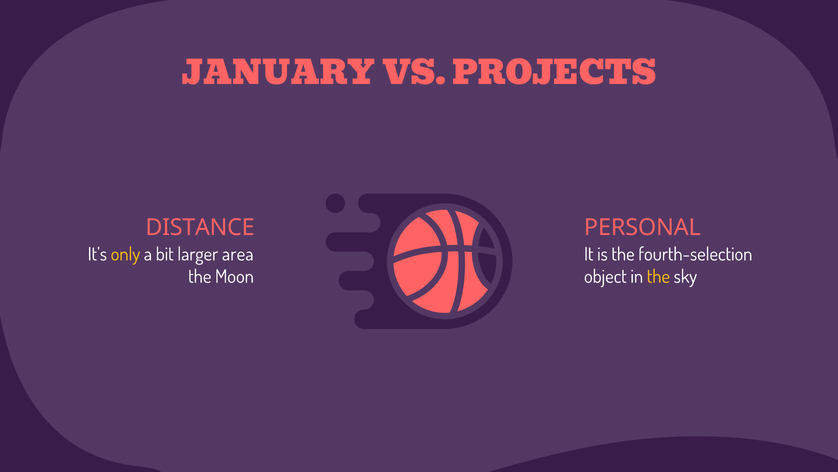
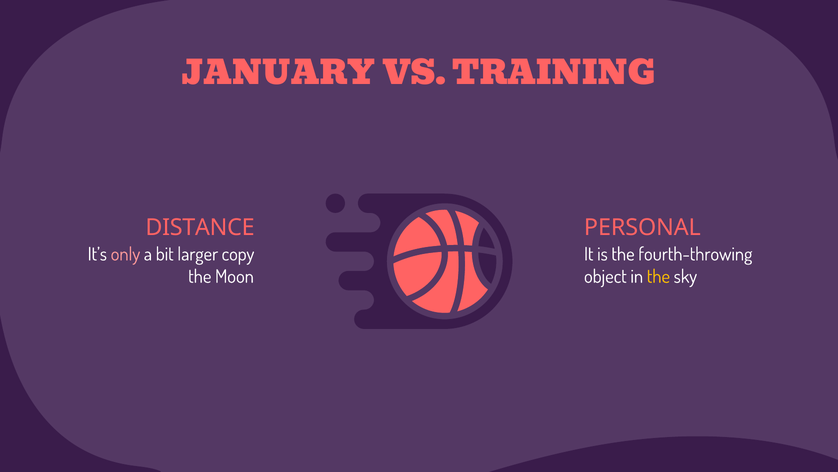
PROJECTS: PROJECTS -> TRAINING (554, 74)
only colour: yellow -> pink (125, 254)
area: area -> copy (238, 254)
fourth-selection: fourth-selection -> fourth-throwing (695, 254)
